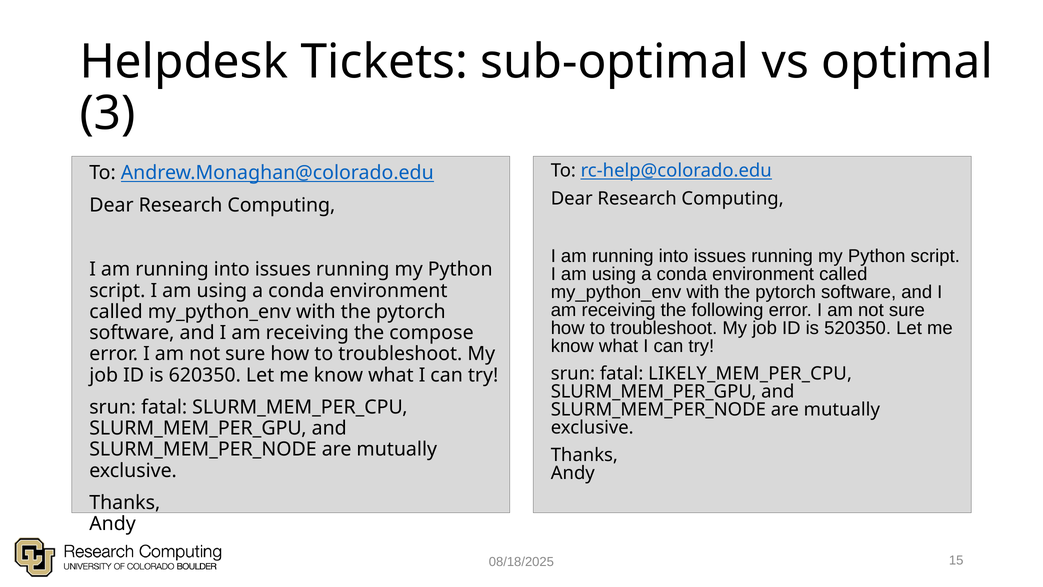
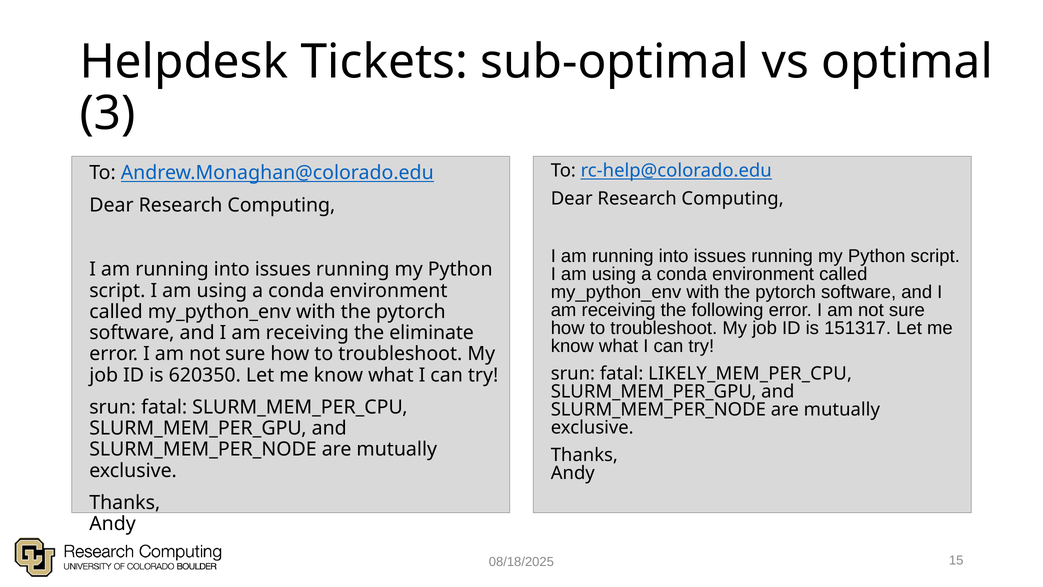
520350: 520350 -> 151317 (858, 328)
compose: compose -> eliminate (432, 333)
